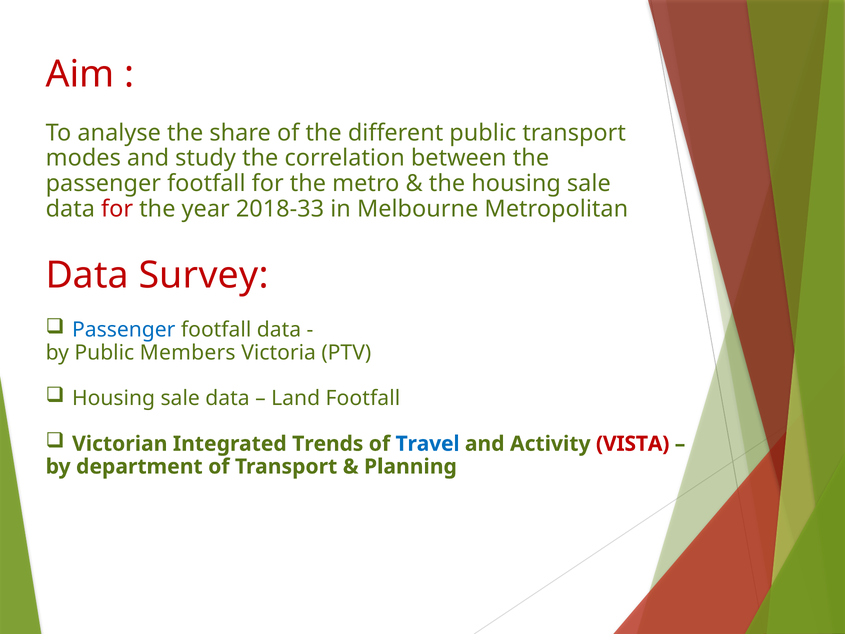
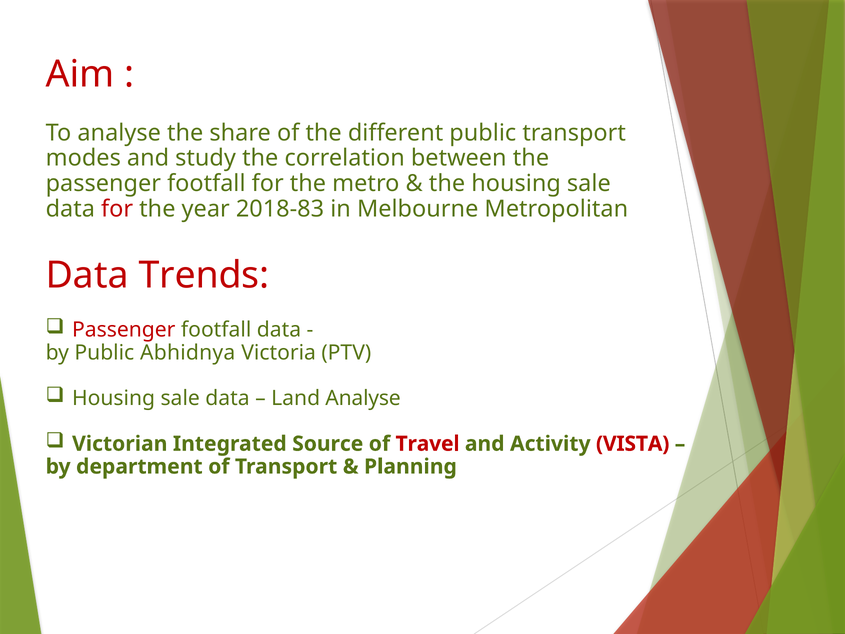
2018-33: 2018-33 -> 2018-83 (280, 209)
Survey: Survey -> Trends (204, 275)
Passenger colour: blue -> red (124, 330)
Members: Members -> Abhidnya (188, 352)
Land Footfall: Footfall -> Analyse (363, 398)
Trends: Trends -> Source (328, 444)
Travel colour: blue -> red (428, 444)
